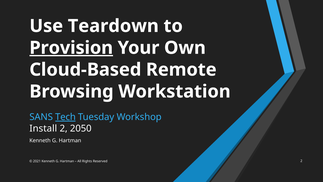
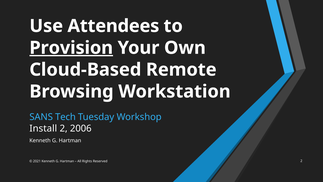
Teardown: Teardown -> Attendees (113, 26)
Tech underline: present -> none (65, 117)
2050: 2050 -> 2006 (81, 128)
